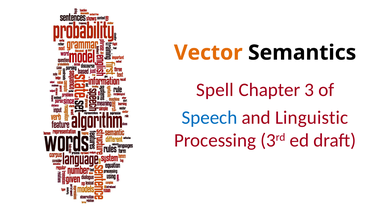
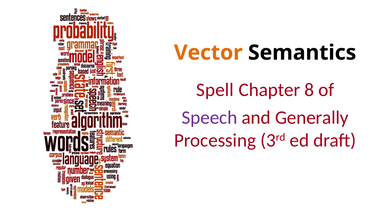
3: 3 -> 8 (309, 90)
Speech colour: blue -> purple (209, 118)
Linguistic: Linguistic -> Generally (312, 118)
